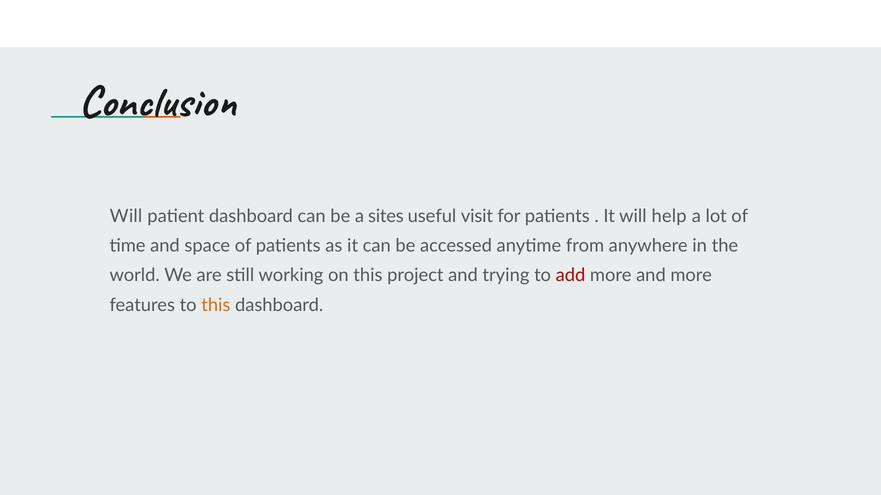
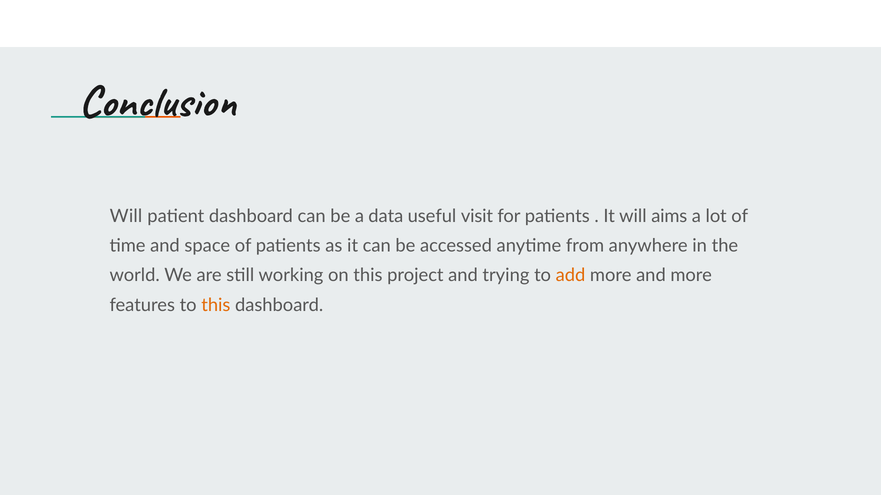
sites: sites -> data (386, 216)
help: help -> aims (669, 216)
add colour: red -> orange (570, 276)
